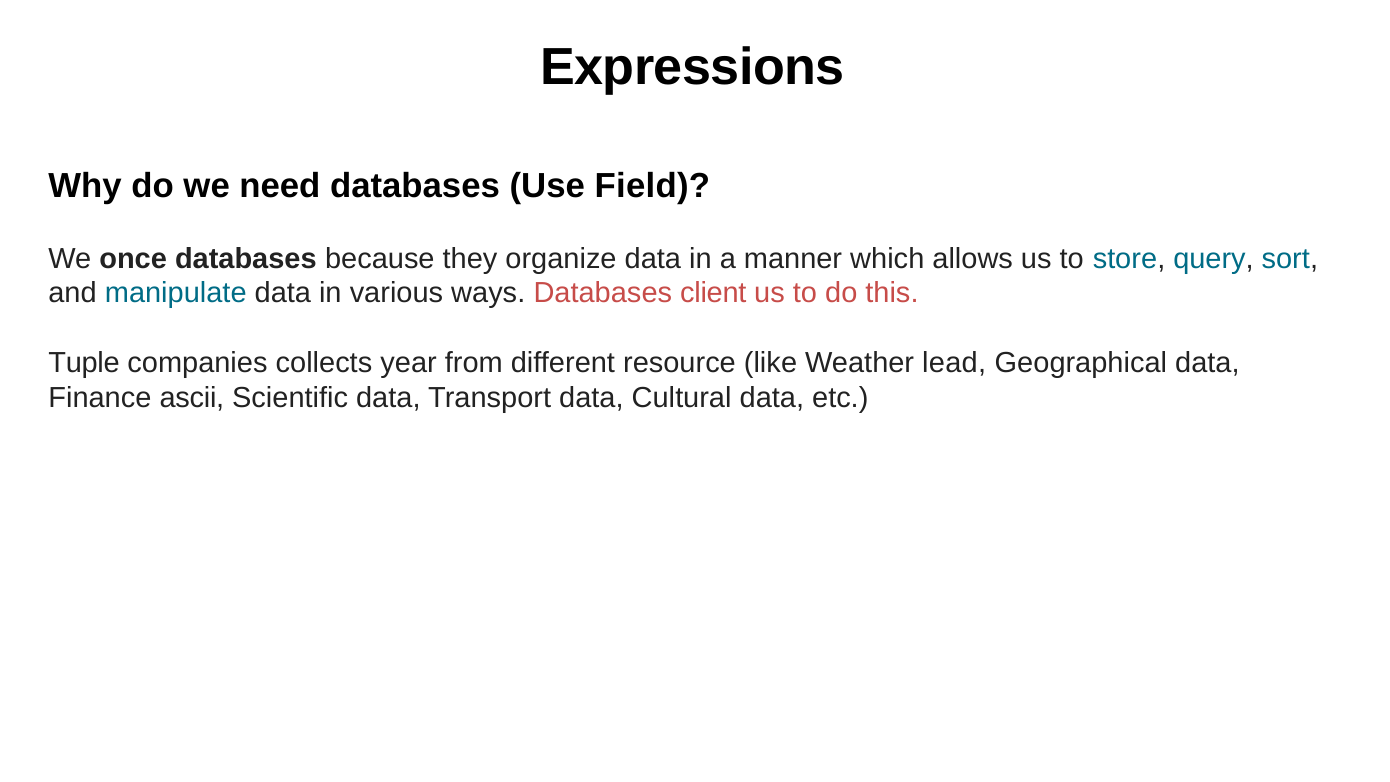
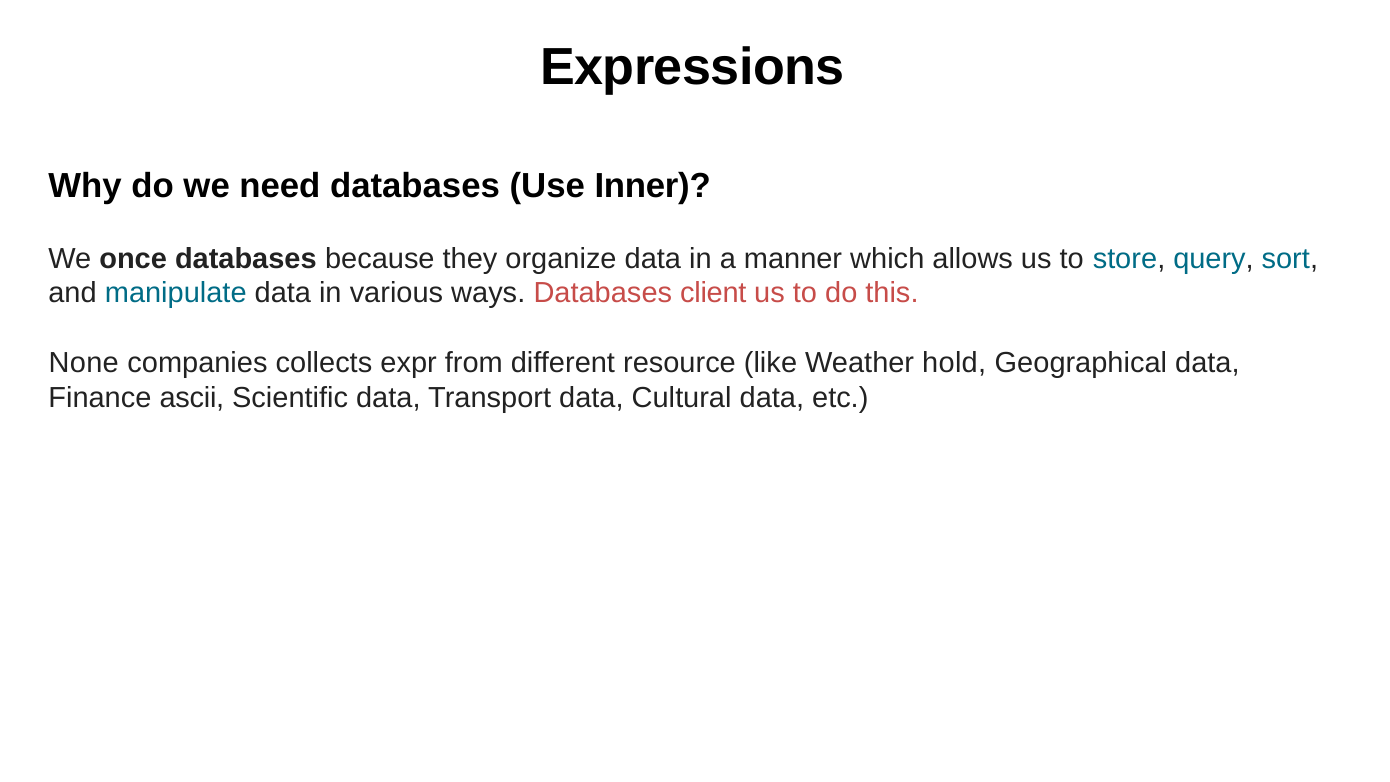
Field: Field -> Inner (653, 186)
Tuple: Tuple -> None (84, 363)
year: year -> expr (409, 363)
lead: lead -> hold (954, 363)
